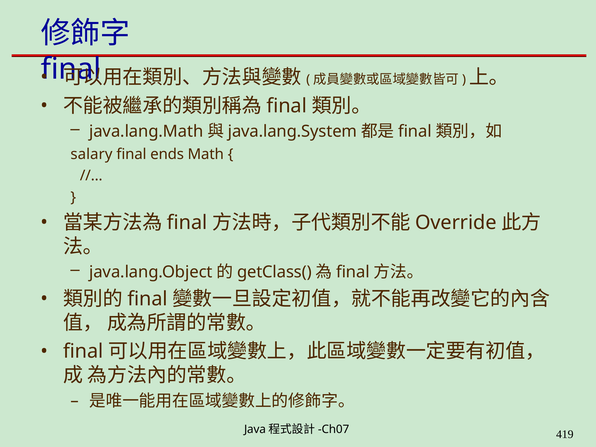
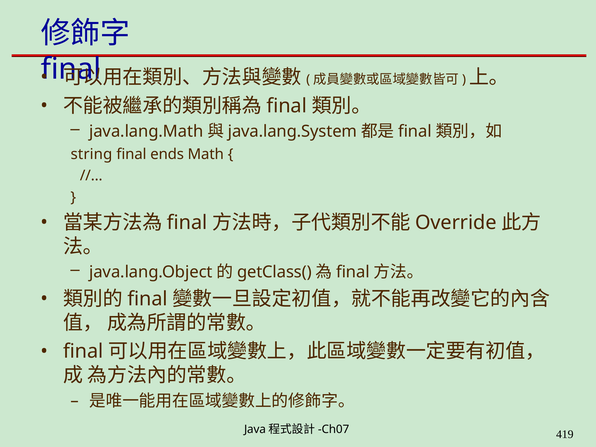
salary: salary -> string (91, 154)
